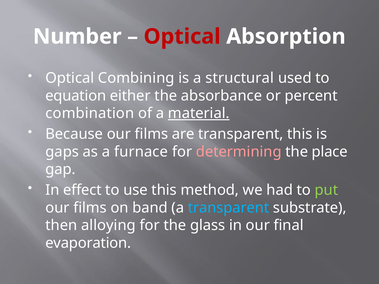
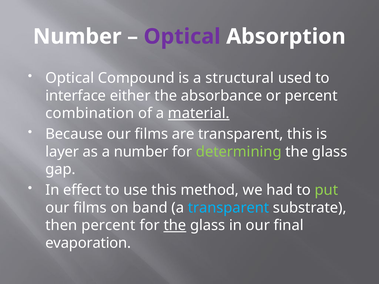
Optical colour: red -> purple (182, 37)
Combining: Combining -> Compound (136, 78)
equation: equation -> interface (76, 96)
gaps: gaps -> layer (62, 152)
a furnace: furnace -> number (141, 152)
determining colour: pink -> light green (239, 152)
place: place -> glass (330, 152)
then alloying: alloying -> percent (108, 226)
the underline: none -> present (175, 226)
